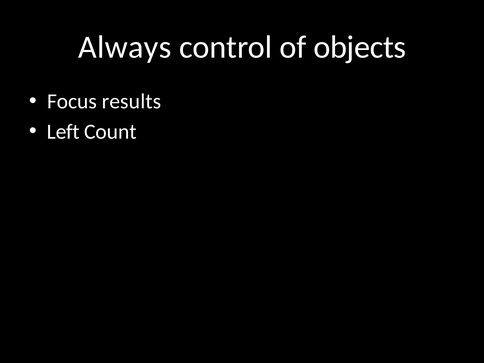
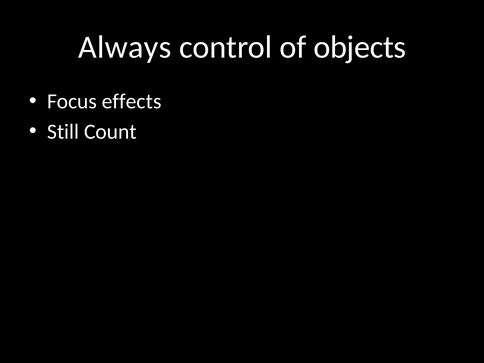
results: results -> effects (132, 102)
Left: Left -> Still (63, 132)
